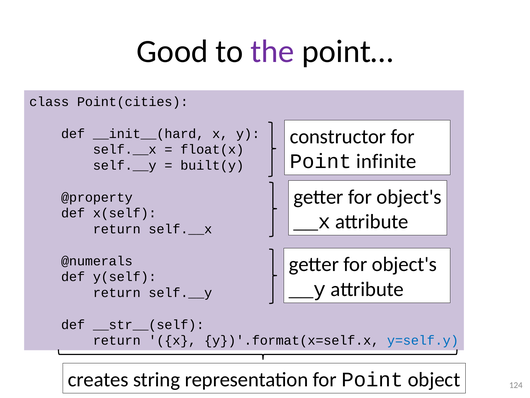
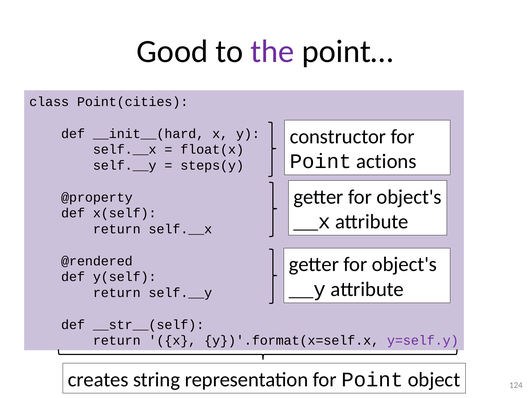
infinite: infinite -> actions (386, 161)
built(y: built(y -> steps(y (212, 165)
@numerals: @numerals -> @rendered (97, 261)
y=self.y colour: blue -> purple (423, 340)
